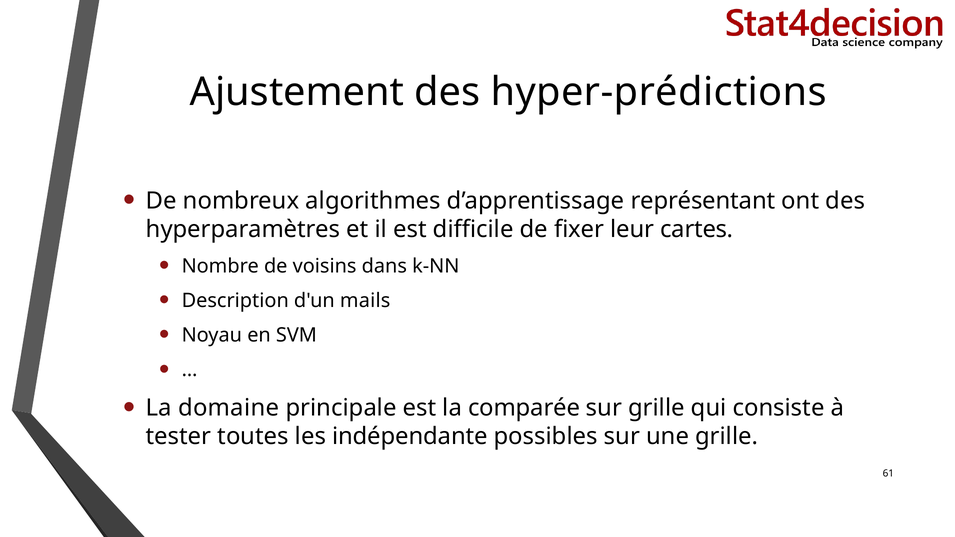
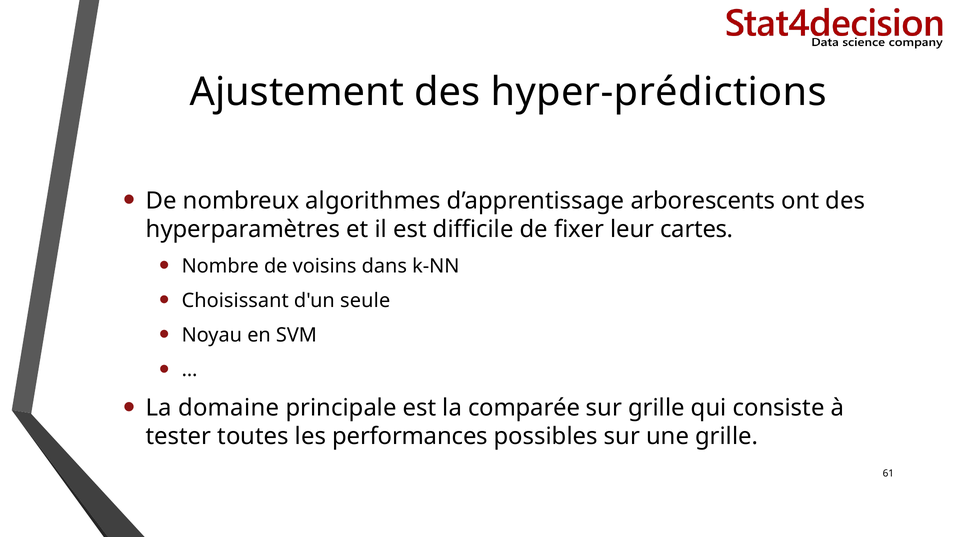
représentant: représentant -> arborescents (703, 201)
Description: Description -> Choisissant (235, 301)
mails: mails -> seule (365, 301)
indépendante: indépendante -> performances (410, 437)
